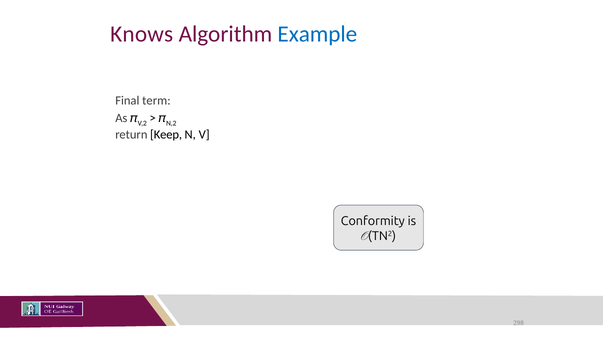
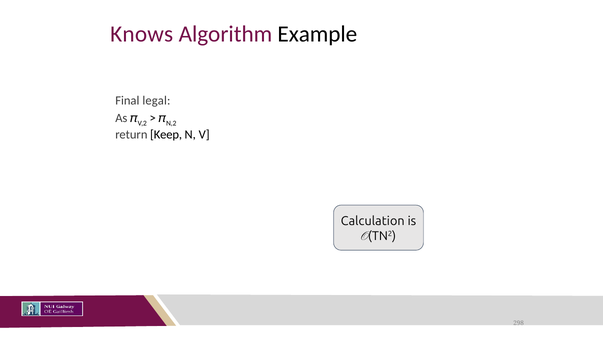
Example colour: blue -> black (317, 34)
term: term -> legal (156, 101)
Conformity: Conformity -> Calculation (373, 221)
